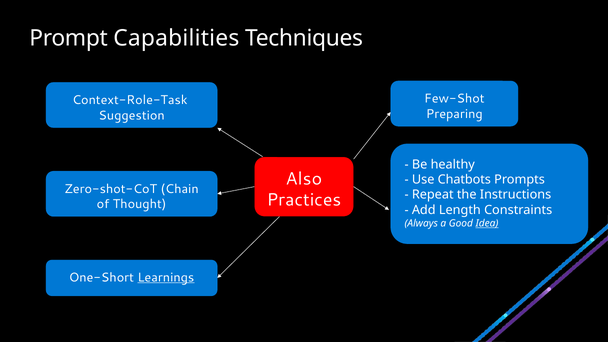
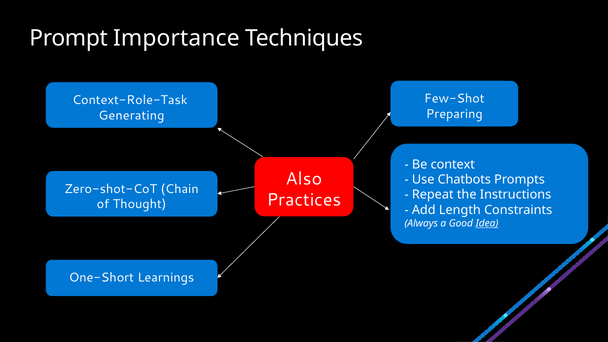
Capabilities: Capabilities -> Importance (176, 38)
Suggestion: Suggestion -> Generating (132, 115)
healthy: healthy -> context (453, 164)
Learnings underline: present -> none (166, 277)
